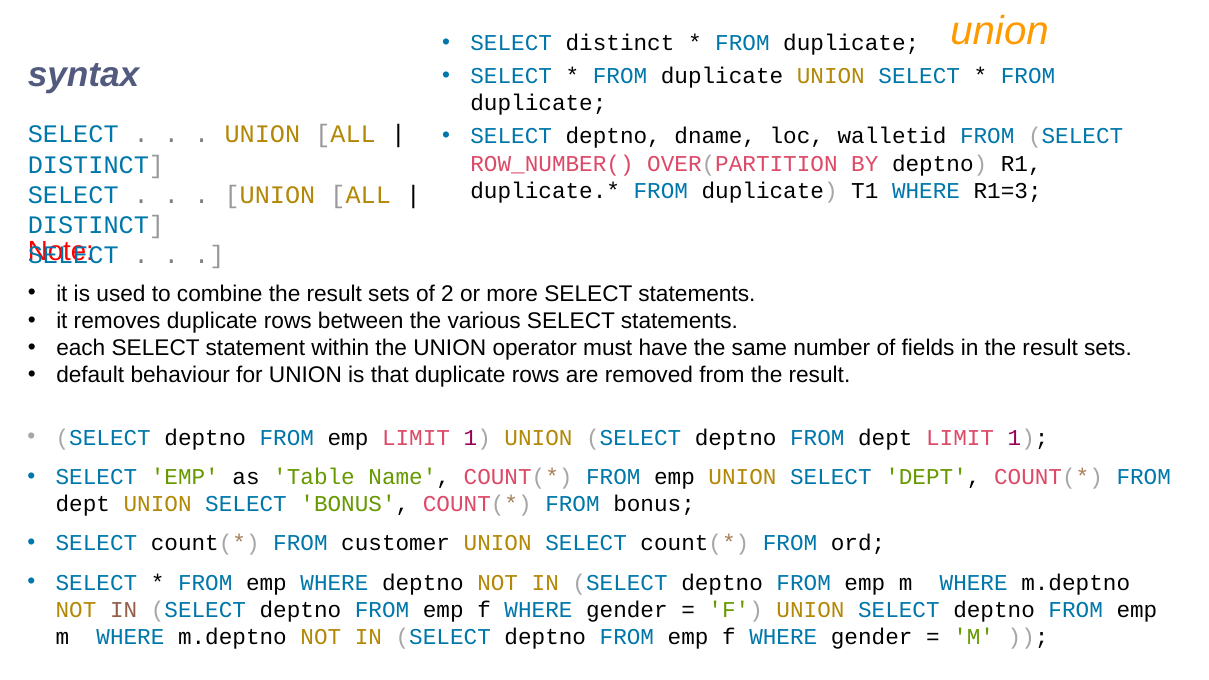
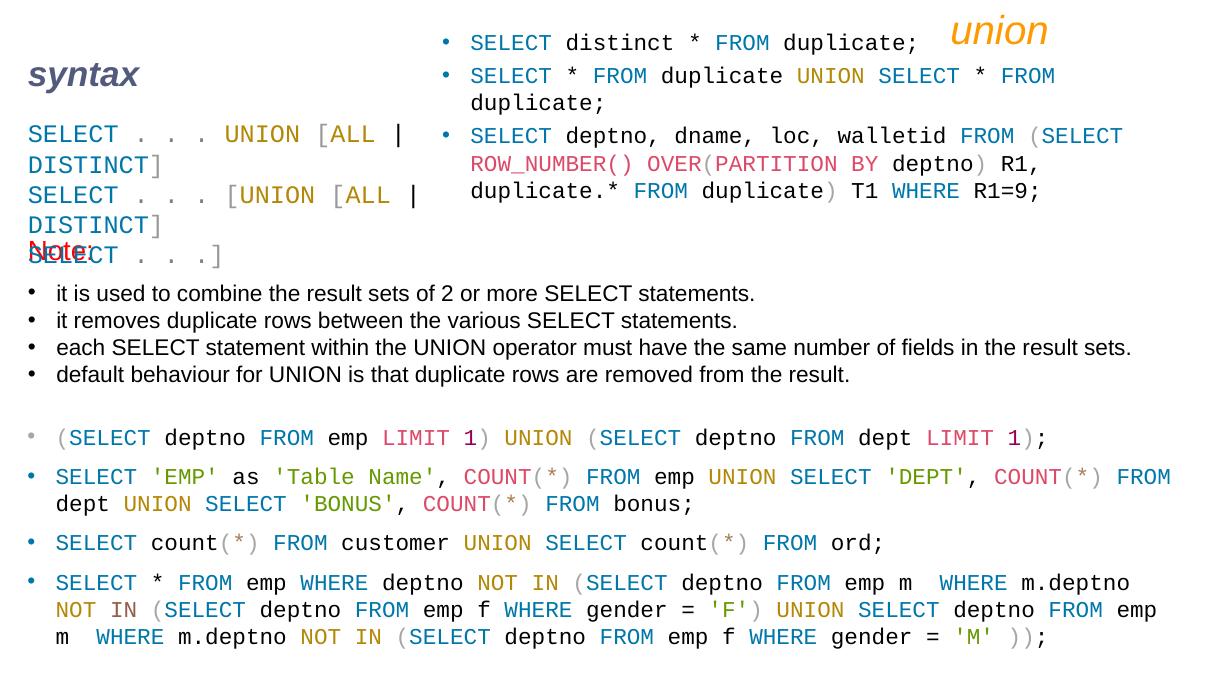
R1=3: R1=3 -> R1=9 (1008, 191)
